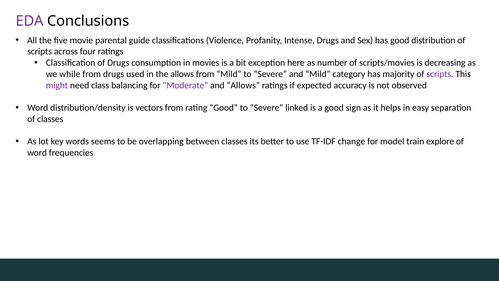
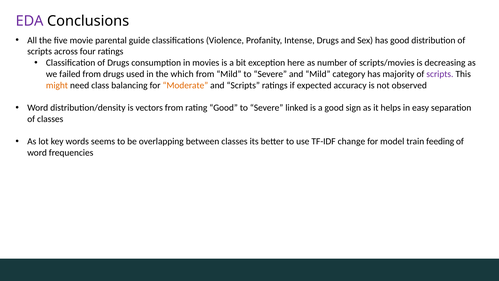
while: while -> failed (70, 74)
the allows: allows -> which (182, 74)
might colour: purple -> orange (57, 85)
Moderate colour: purple -> orange (185, 85)
and Allows: Allows -> Scripts (243, 85)
explore: explore -> feeding (440, 141)
